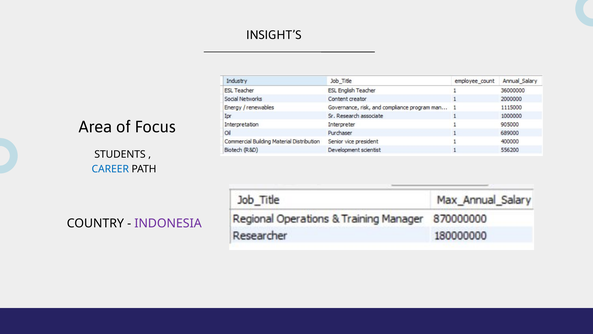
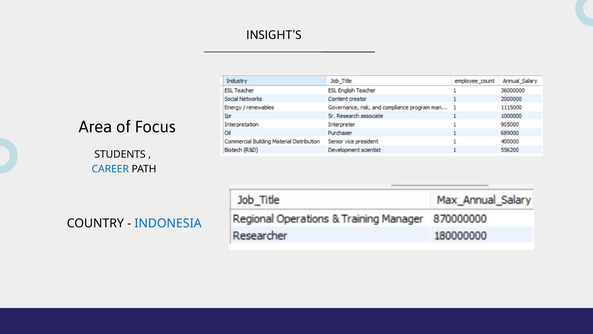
INDONESIA colour: purple -> blue (168, 223)
